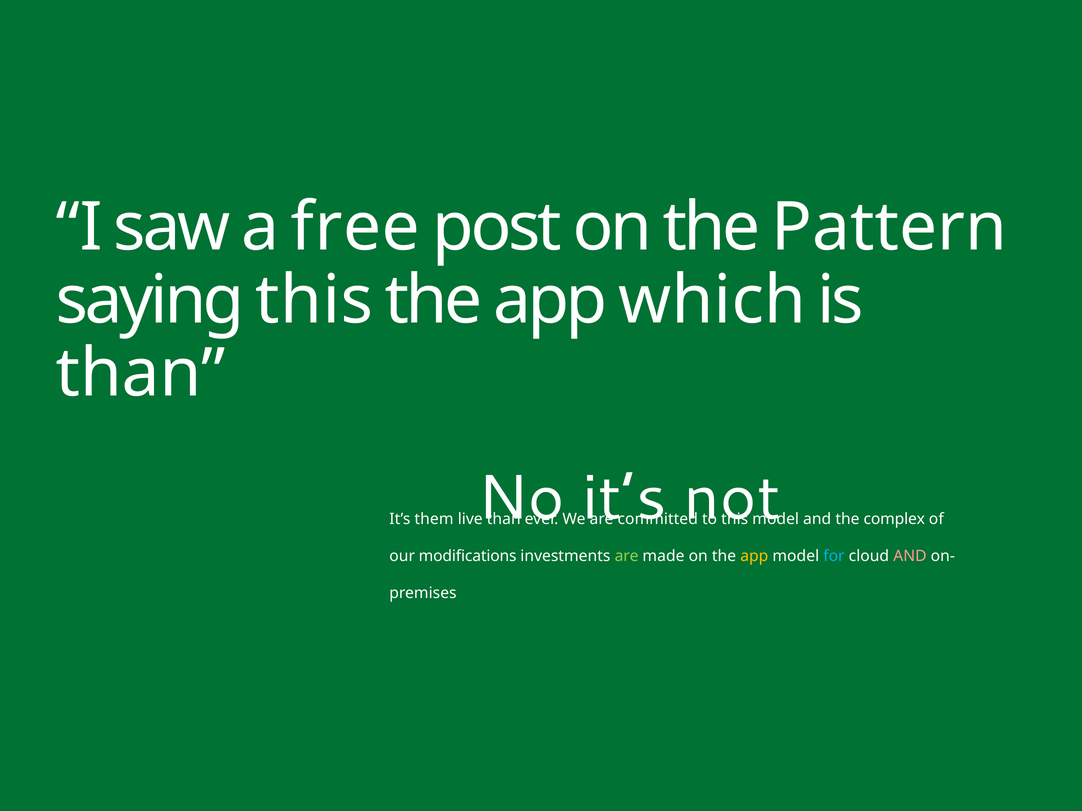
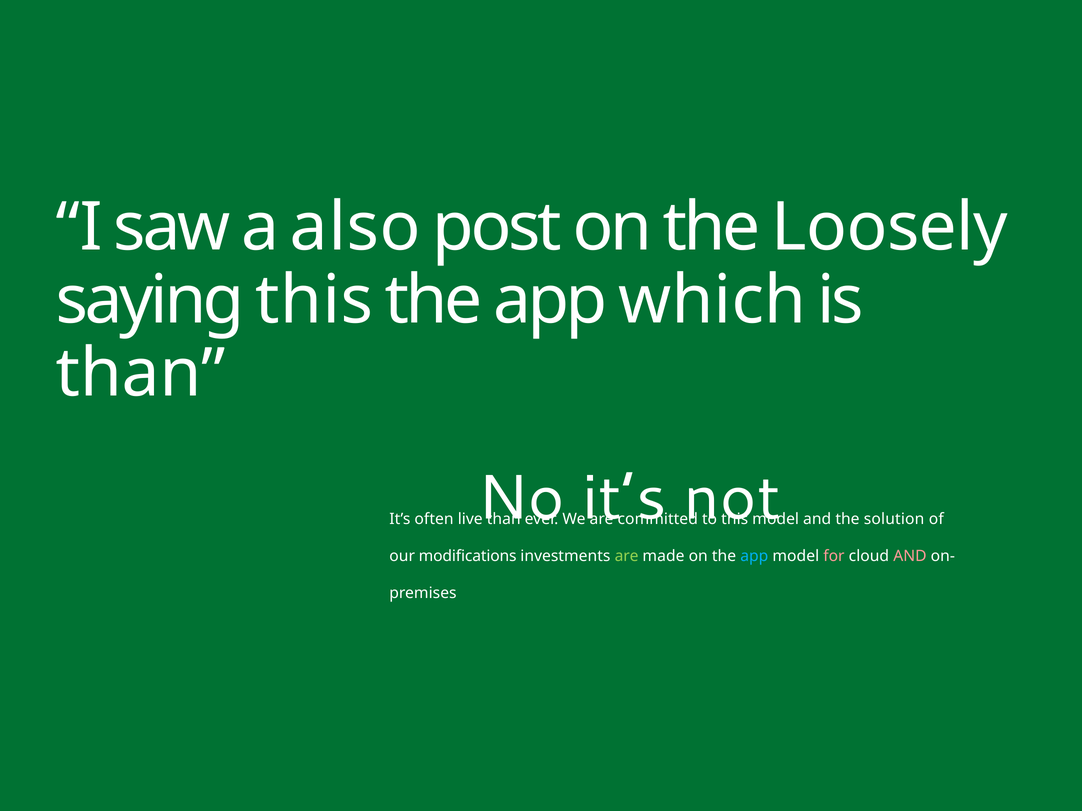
free: free -> also (355, 228)
Pattern: Pattern -> Loosely (890, 228)
them: them -> often (434, 520)
complex: complex -> solution (894, 520)
app colour: yellow -> light blue (754, 556)
for colour: light blue -> pink (834, 556)
